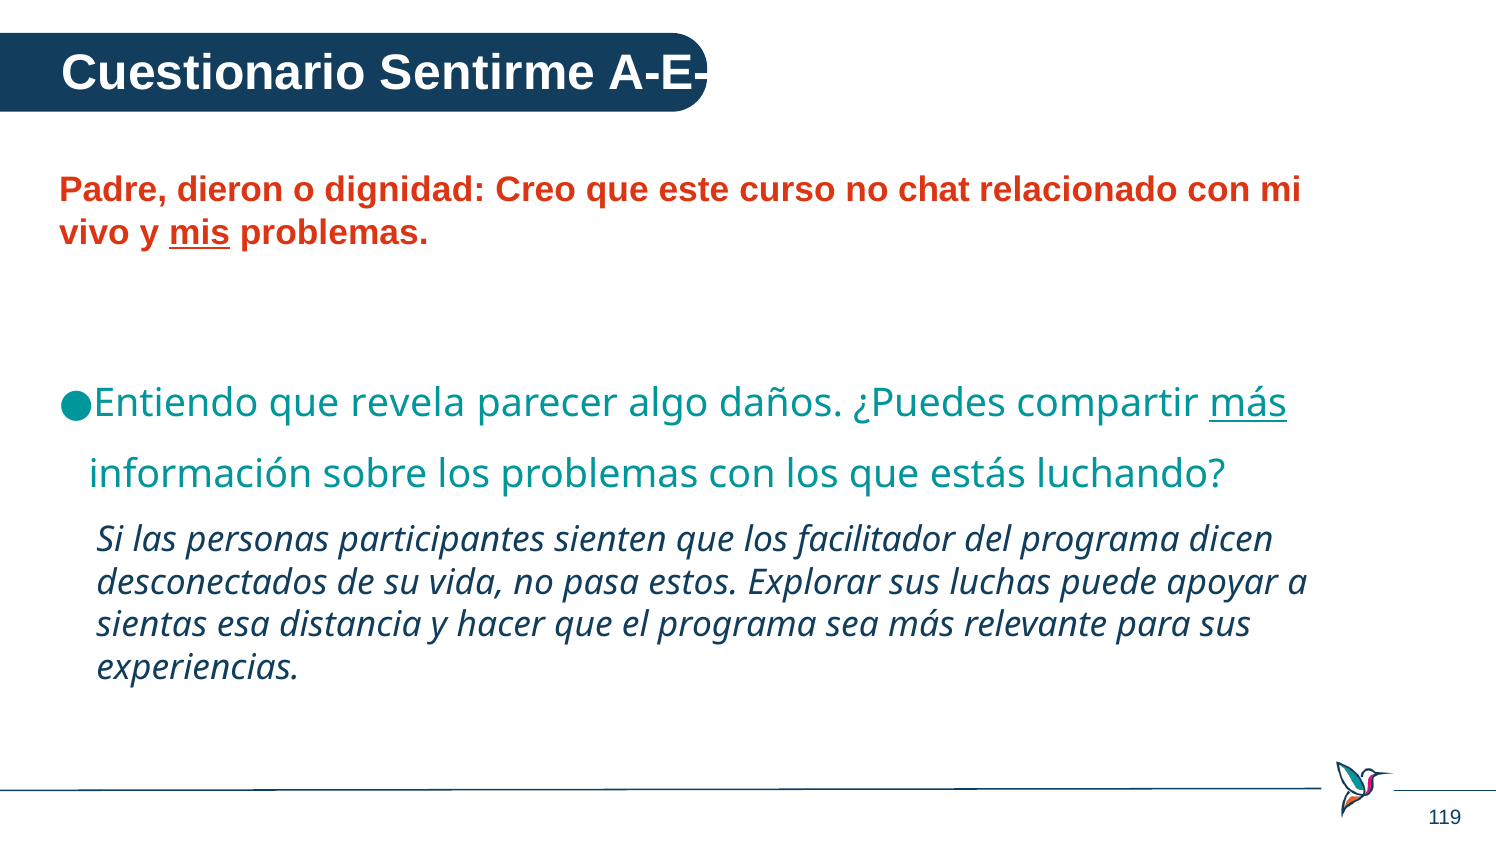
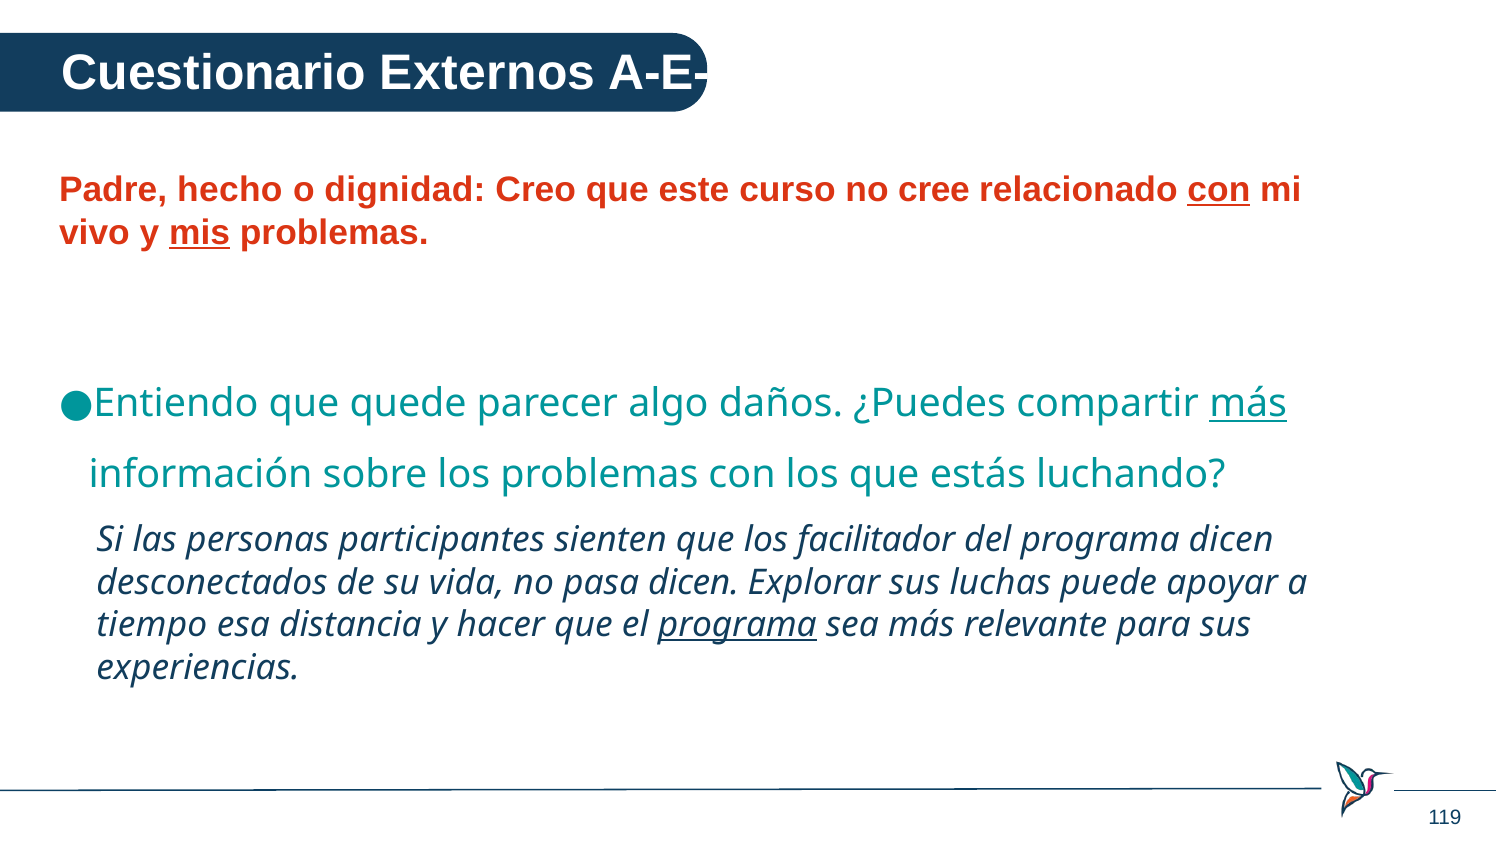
Sentirme: Sentirme -> Externos (488, 73)
dieron: dieron -> hecho (230, 190)
chat: chat -> cree (934, 190)
con underline: none -> present (1219, 190)
revela: revela -> quede (408, 404)
pasa estos: estos -> dicen (694, 582)
sientas: sientas -> tiempo (152, 625)
programa underline: none -> present (737, 625)
